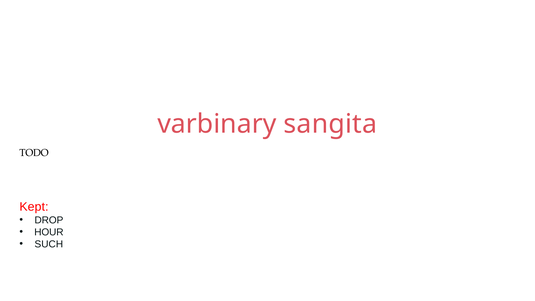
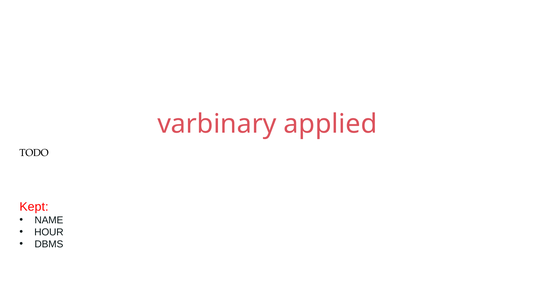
sangita: sangita -> applied (330, 124)
DROP: DROP -> NAME (49, 220)
SUCH: SUCH -> DBMS (49, 244)
